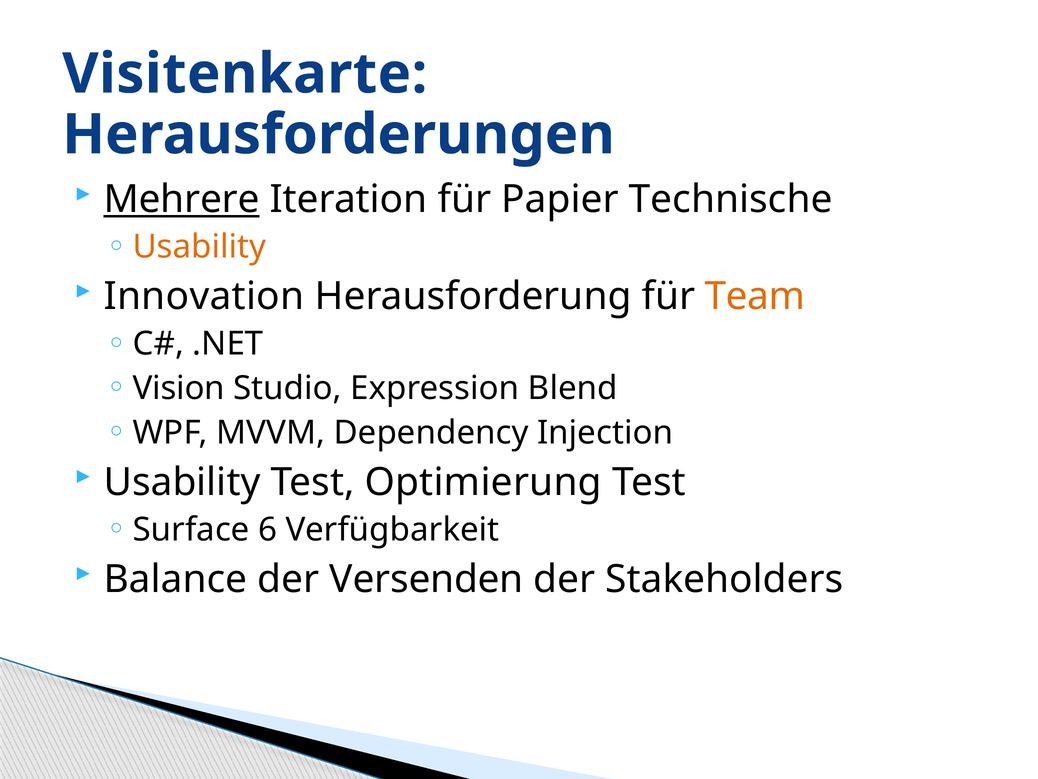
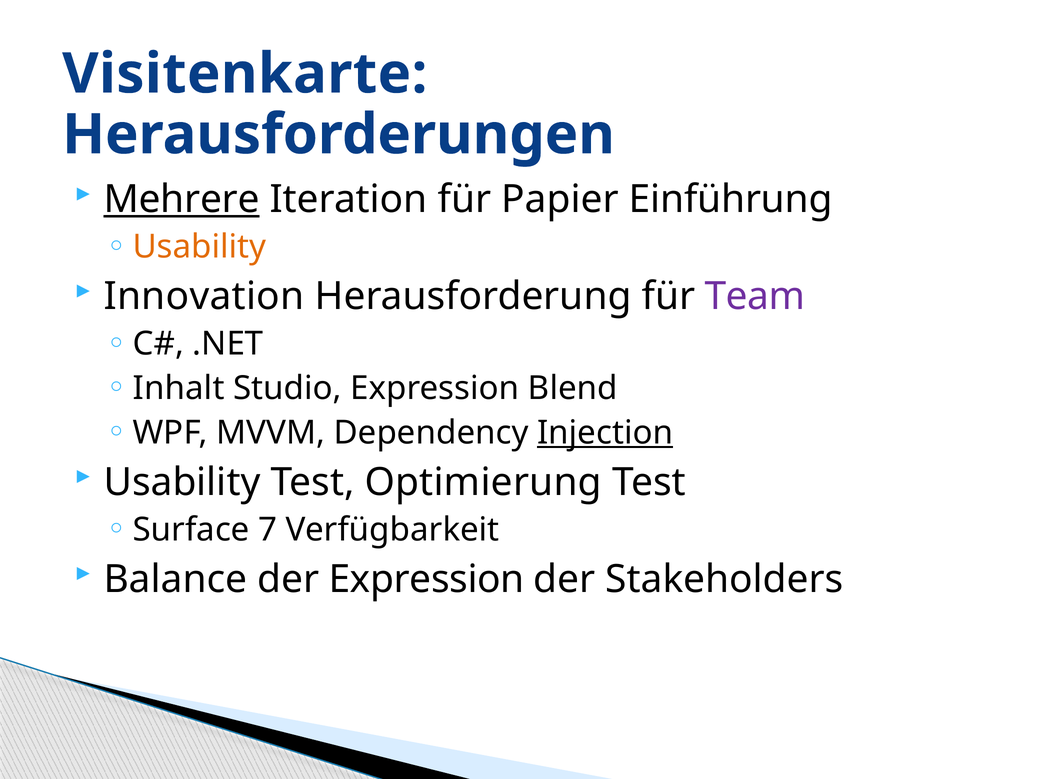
Technische: Technische -> Einführung (731, 199)
Team colour: orange -> purple (755, 296)
Vision: Vision -> Inhalt (179, 388)
Injection underline: none -> present (605, 433)
6: 6 -> 7 (268, 530)
der Versenden: Versenden -> Expression (427, 579)
